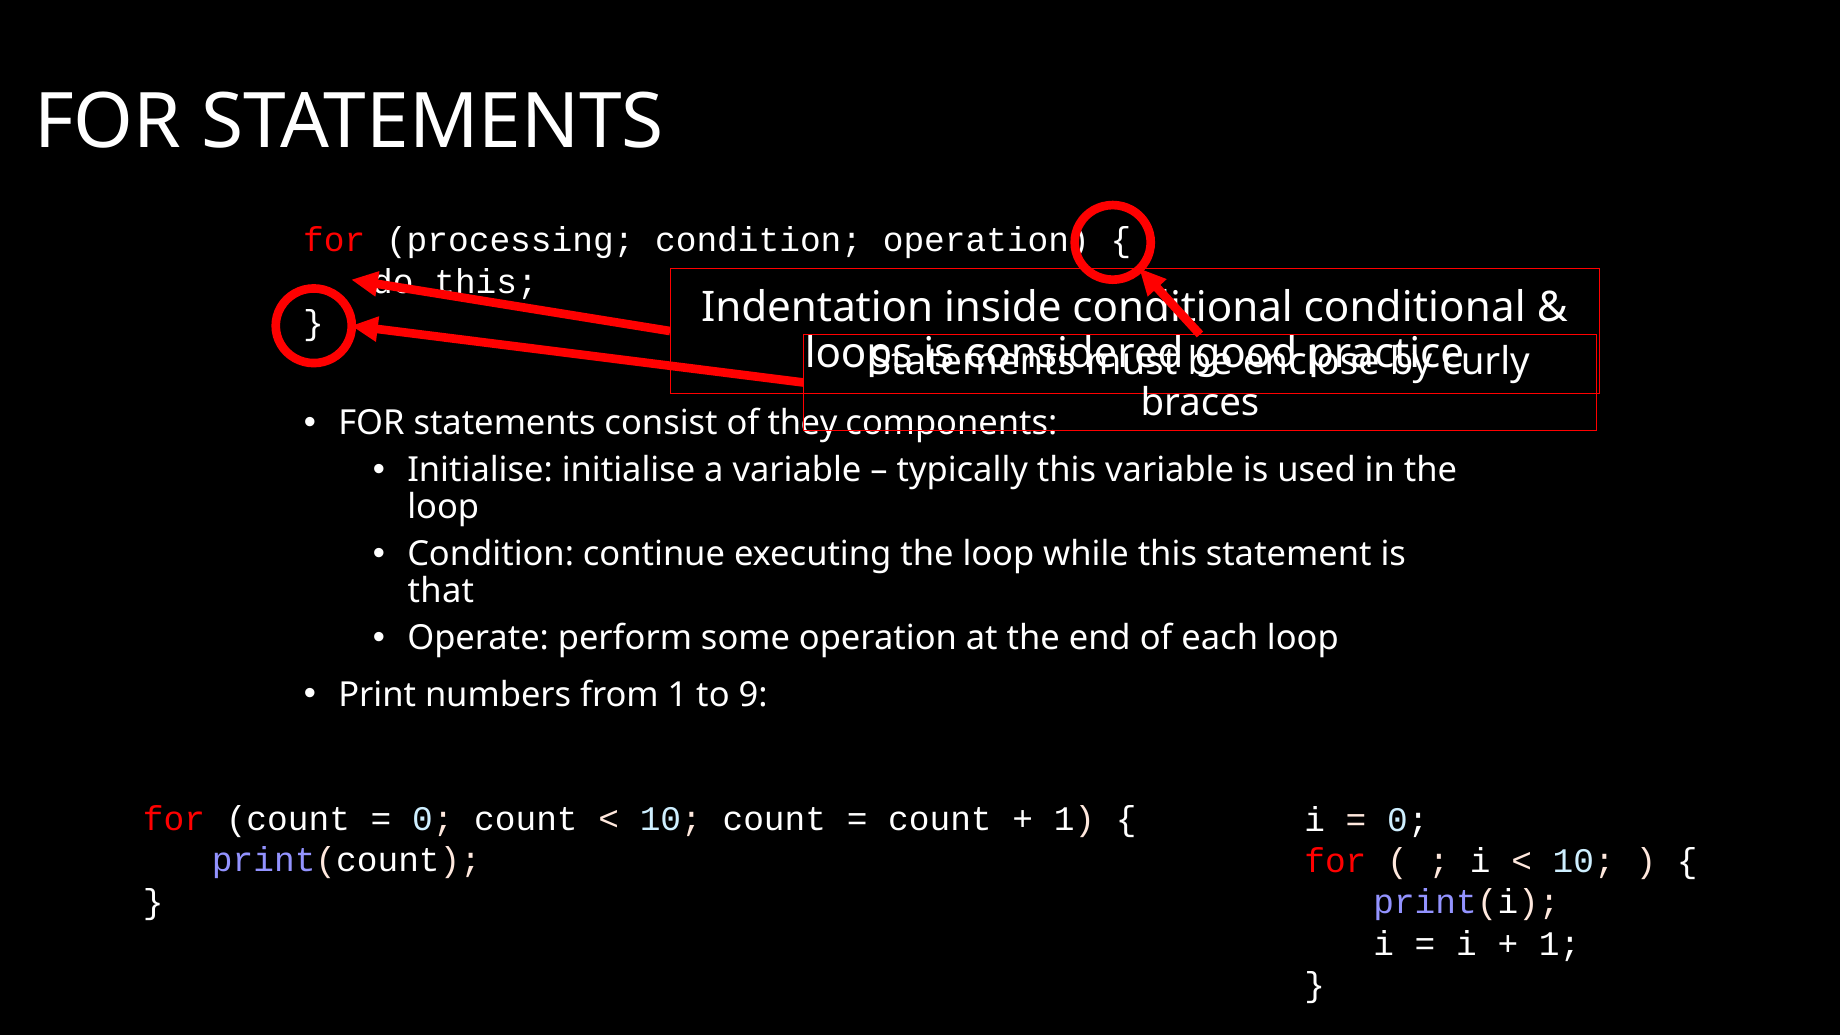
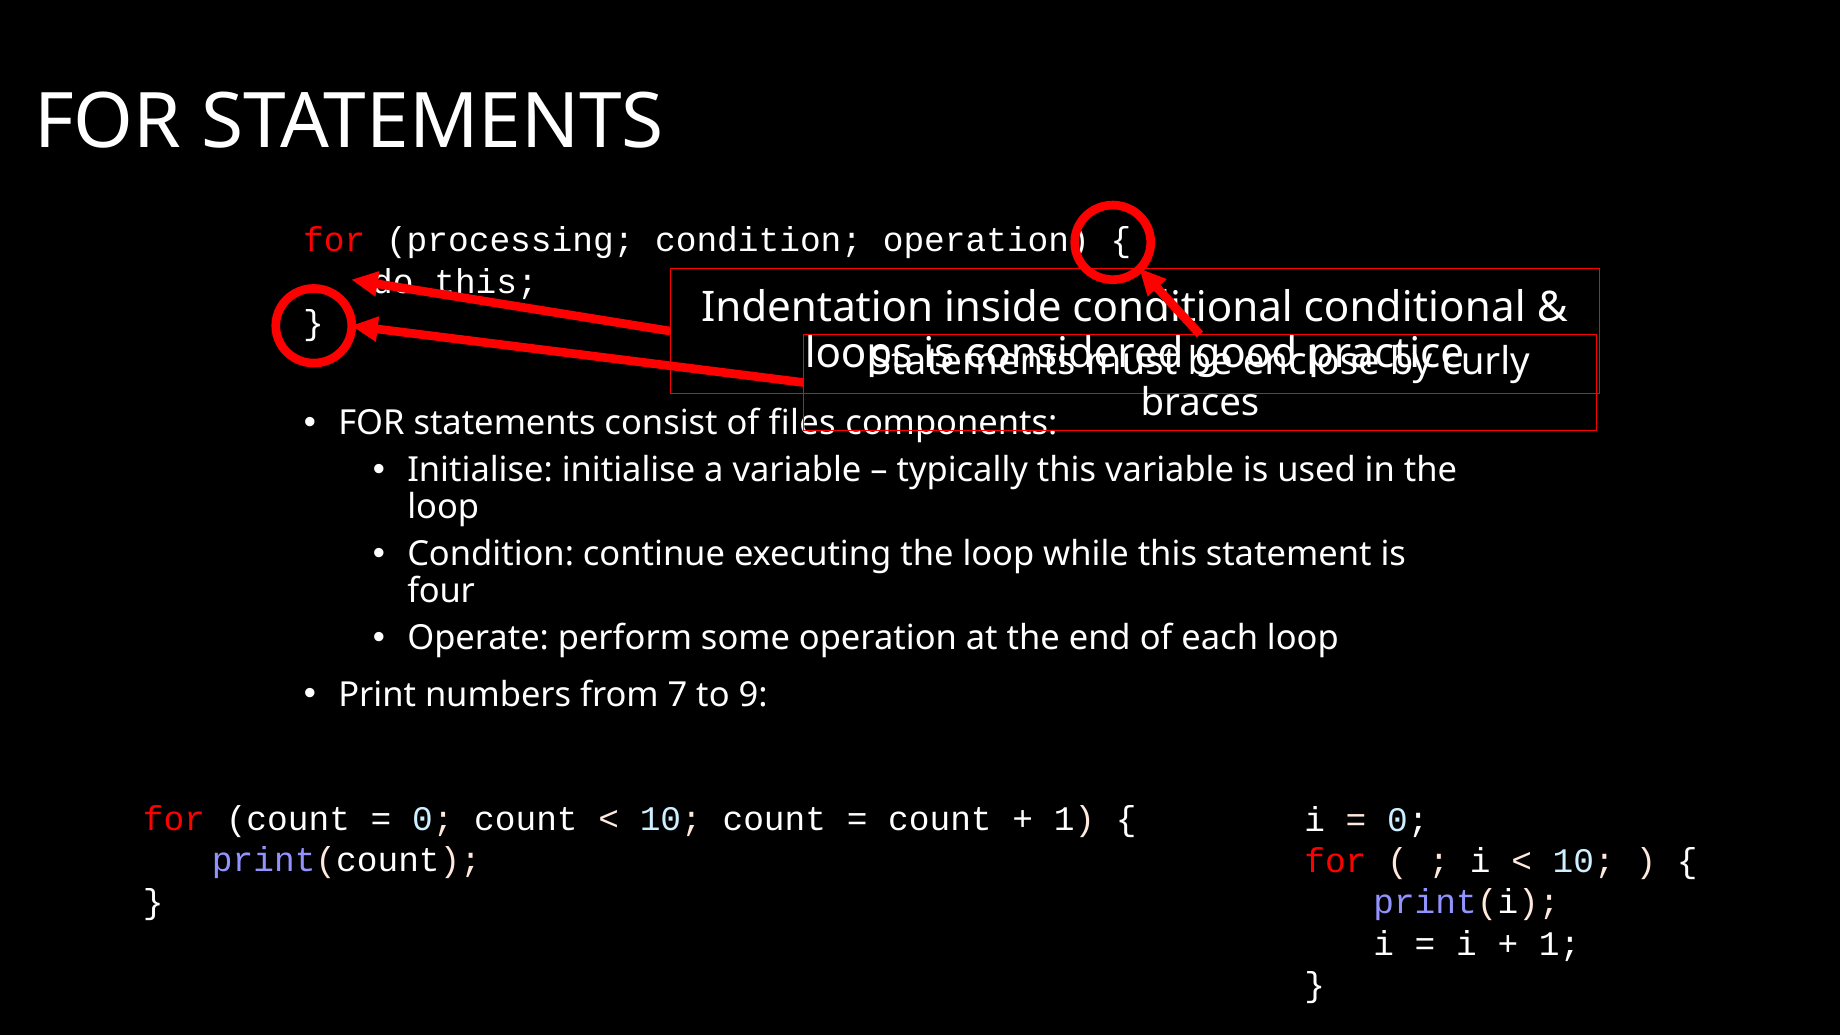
they: they -> files (802, 423)
that: that -> four (441, 592)
from 1: 1 -> 7 (678, 695)
